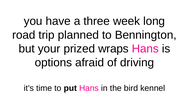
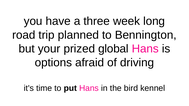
wraps: wraps -> global (113, 49)
